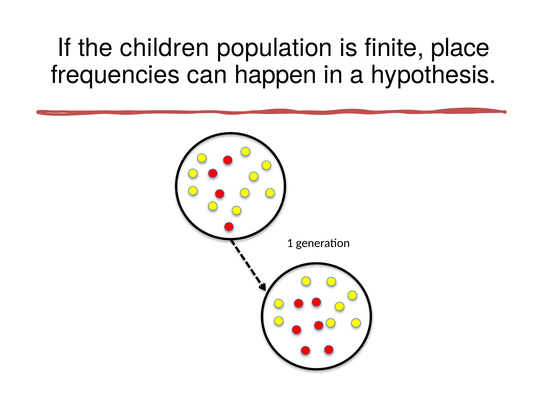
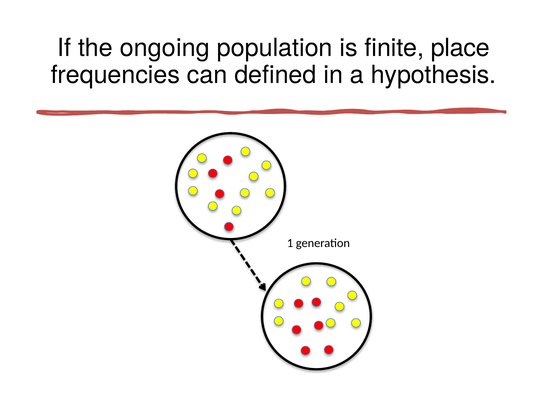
children: children -> ongoing (165, 48)
happen: happen -> defined (275, 75)
